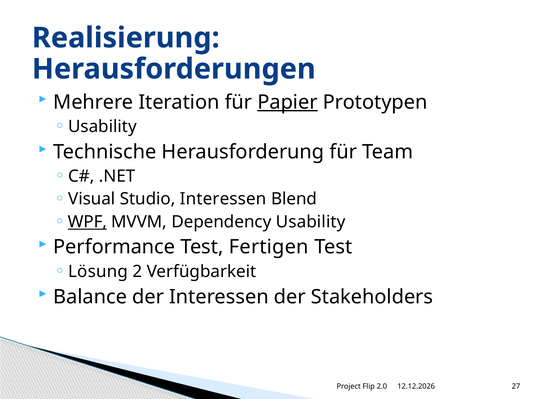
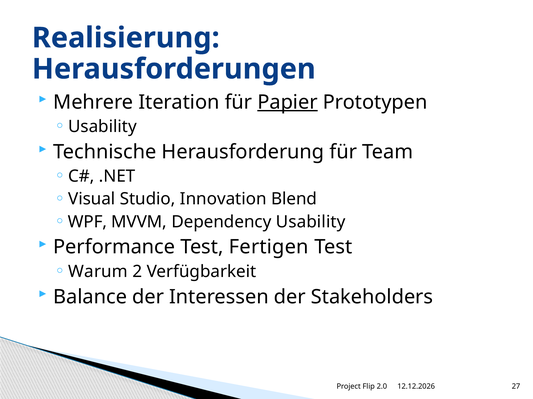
Studio Interessen: Interessen -> Innovation (223, 199)
WPF underline: present -> none (87, 222)
Lösung: Lösung -> Warum (98, 272)
